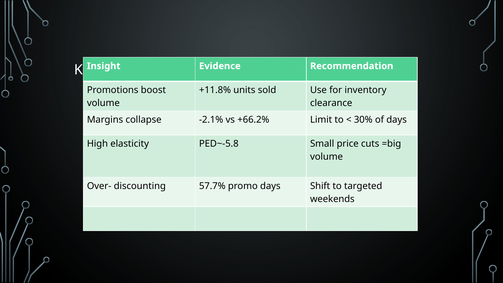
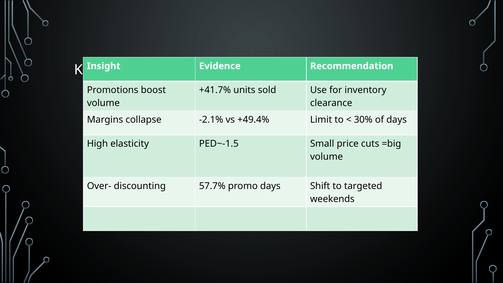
+11.8%: +11.8% -> +41.7% (215, 90)
+66.2%: +66.2% -> +49.4% (253, 120)
PED~-5.8: PED~-5.8 -> PED~-1.5 (219, 144)
